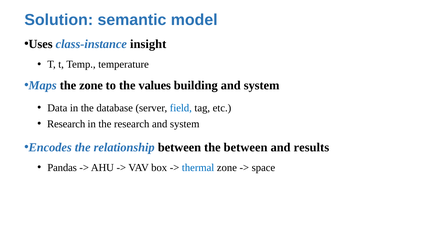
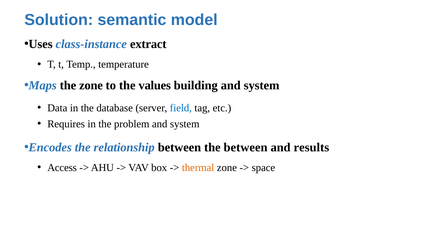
insight: insight -> extract (148, 44)
Research: Research -> Requires (66, 124)
the research: research -> problem (132, 124)
Pandas: Pandas -> Access (62, 167)
thermal colour: blue -> orange (198, 167)
